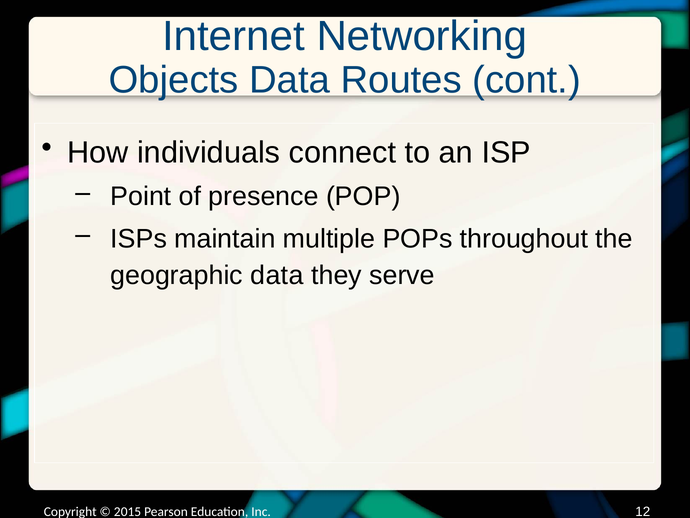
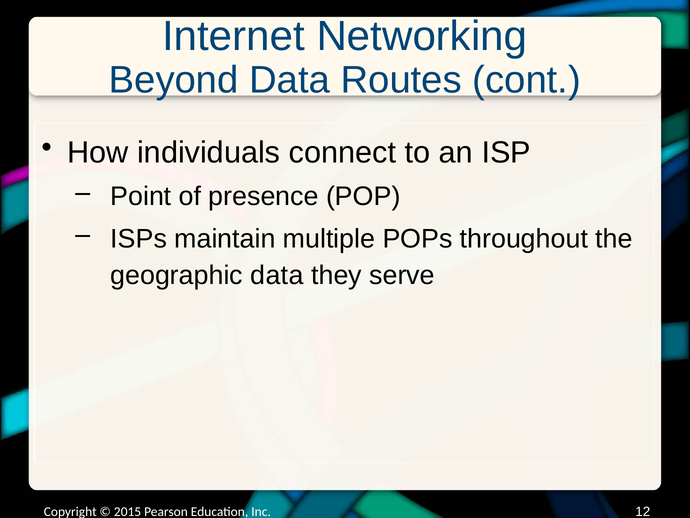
Objects: Objects -> Beyond (174, 80)
